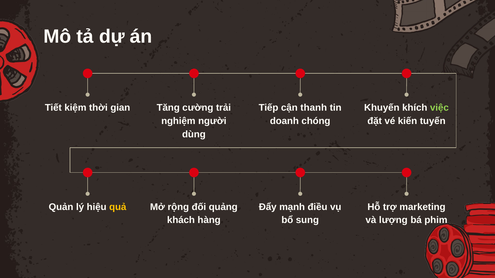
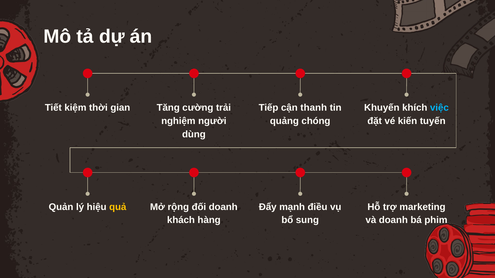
việc colour: light green -> light blue (439, 108)
doanh: doanh -> quảng (284, 121)
đối quảng: quảng -> doanh (223, 207)
và lượng: lượng -> doanh (393, 220)
